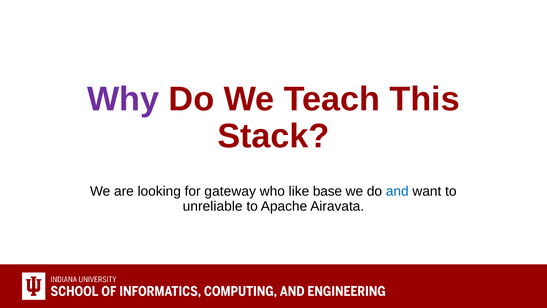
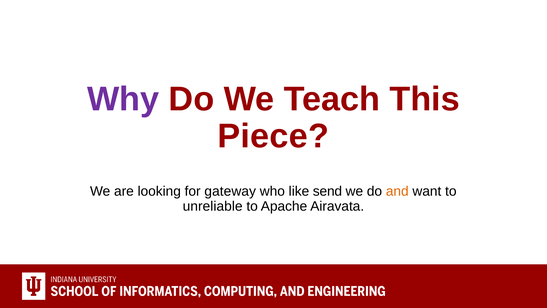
Stack: Stack -> Piece (273, 136)
base: base -> send (327, 191)
and colour: blue -> orange (397, 191)
